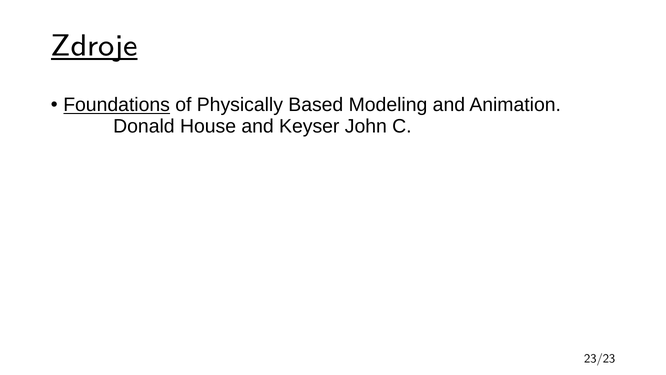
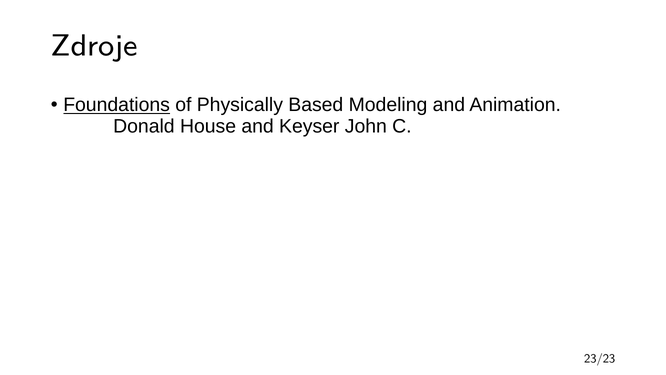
Zdroje underline: present -> none (94, 46)
